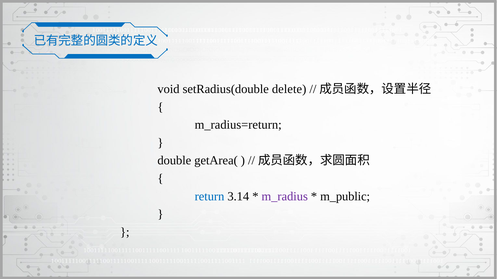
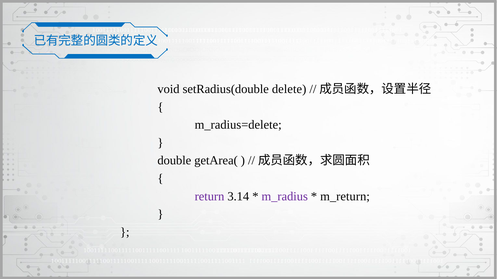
m_radius=return: m_radius=return -> m_radius=delete (238, 125)
return colour: blue -> purple (210, 197)
m_public: m_public -> m_return (345, 197)
